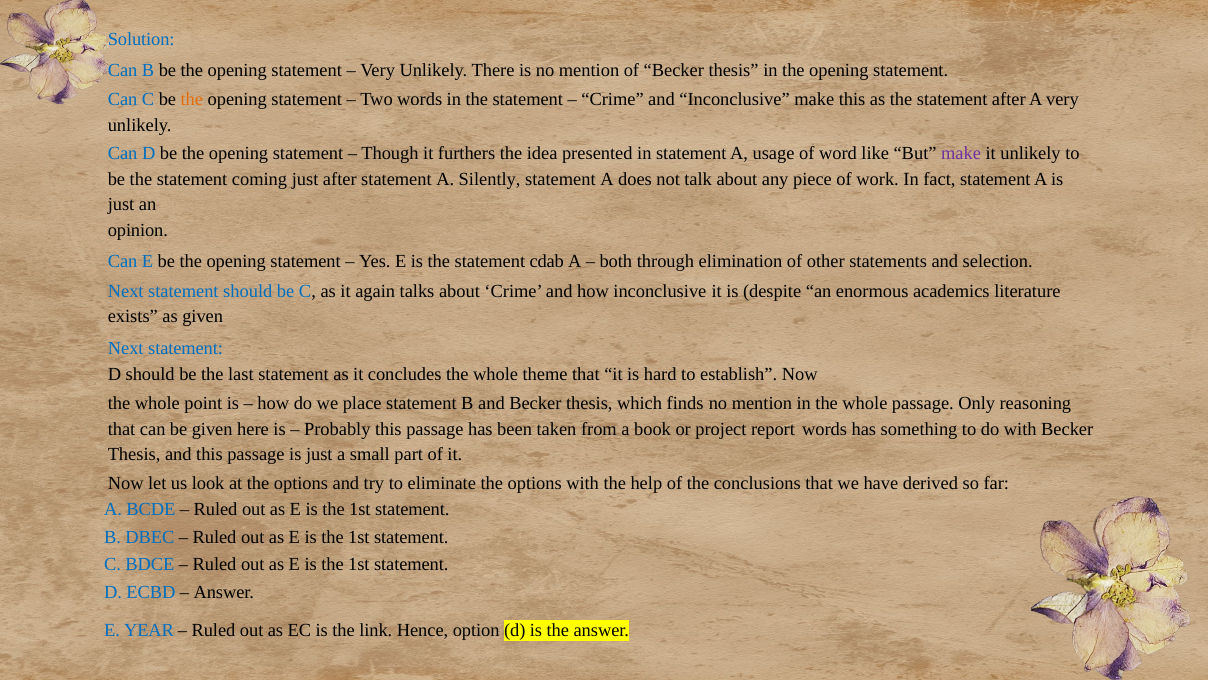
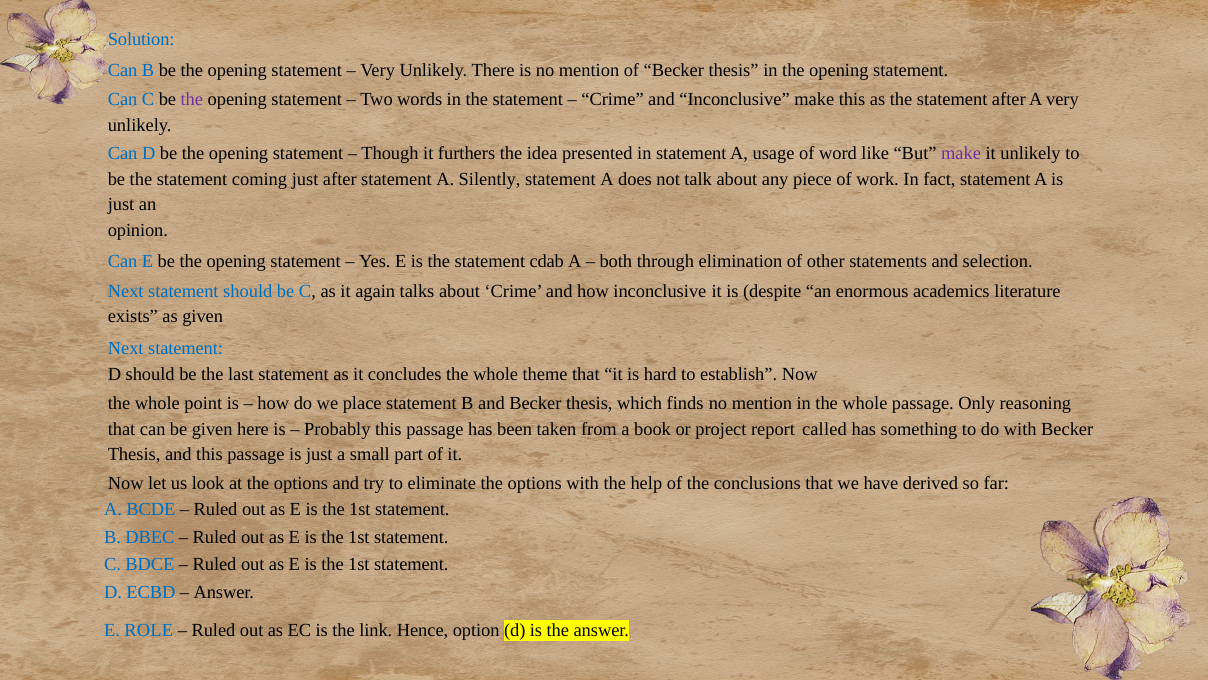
the colour: orange -> purple (192, 99)
report words: words -> called (824, 429)
YEAR: YEAR -> ROLE (149, 630)
